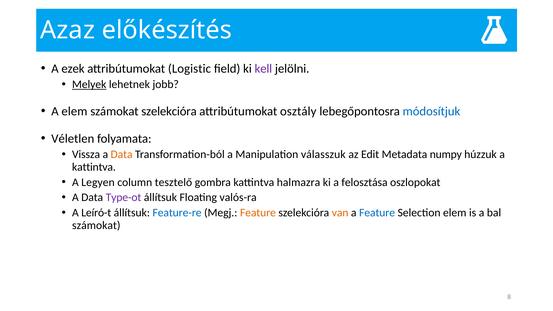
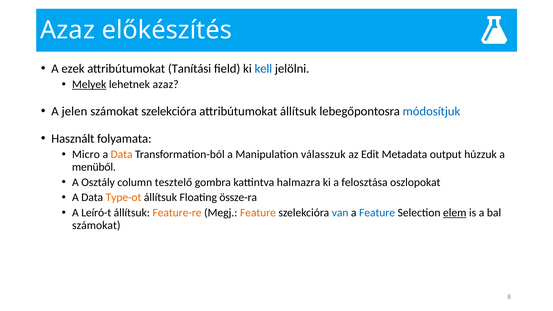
Logistic: Logistic -> Tanítási (190, 69)
kell colour: purple -> blue (263, 69)
lehetnek jobb: jobb -> azaz (166, 84)
A elem: elem -> jelen (74, 111)
attribútumokat osztály: osztály -> állítsuk (298, 111)
Véletlen: Véletlen -> Használt (73, 139)
Vissza: Vissza -> Micro (86, 154)
numpy: numpy -> output (446, 154)
kattintva: kattintva -> menüből (94, 167)
Legyen: Legyen -> Osztály (98, 182)
Type-ot colour: purple -> orange (124, 198)
valós-ra: valós-ra -> össze-ra (238, 198)
Feature-re colour: blue -> orange (177, 213)
van colour: orange -> blue (340, 213)
elem underline: none -> present (455, 213)
